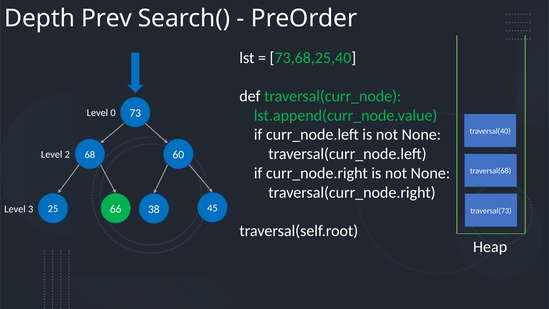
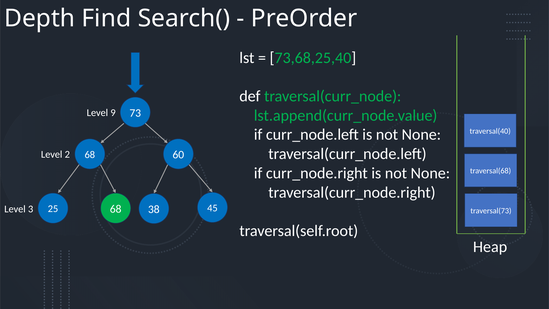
Prev: Prev -> Find (106, 18)
0: 0 -> 9 (113, 113)
25 66: 66 -> 68 (116, 209)
